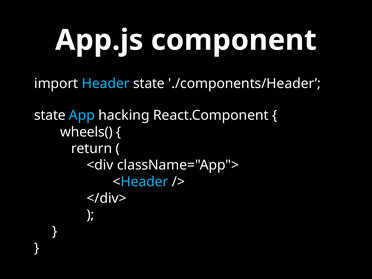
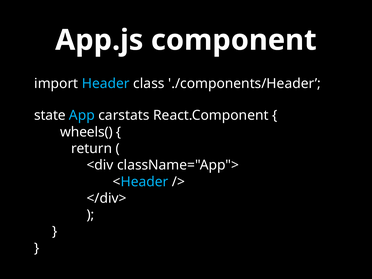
Header state: state -> class (149, 84)
hacking: hacking -> carstats (124, 115)
